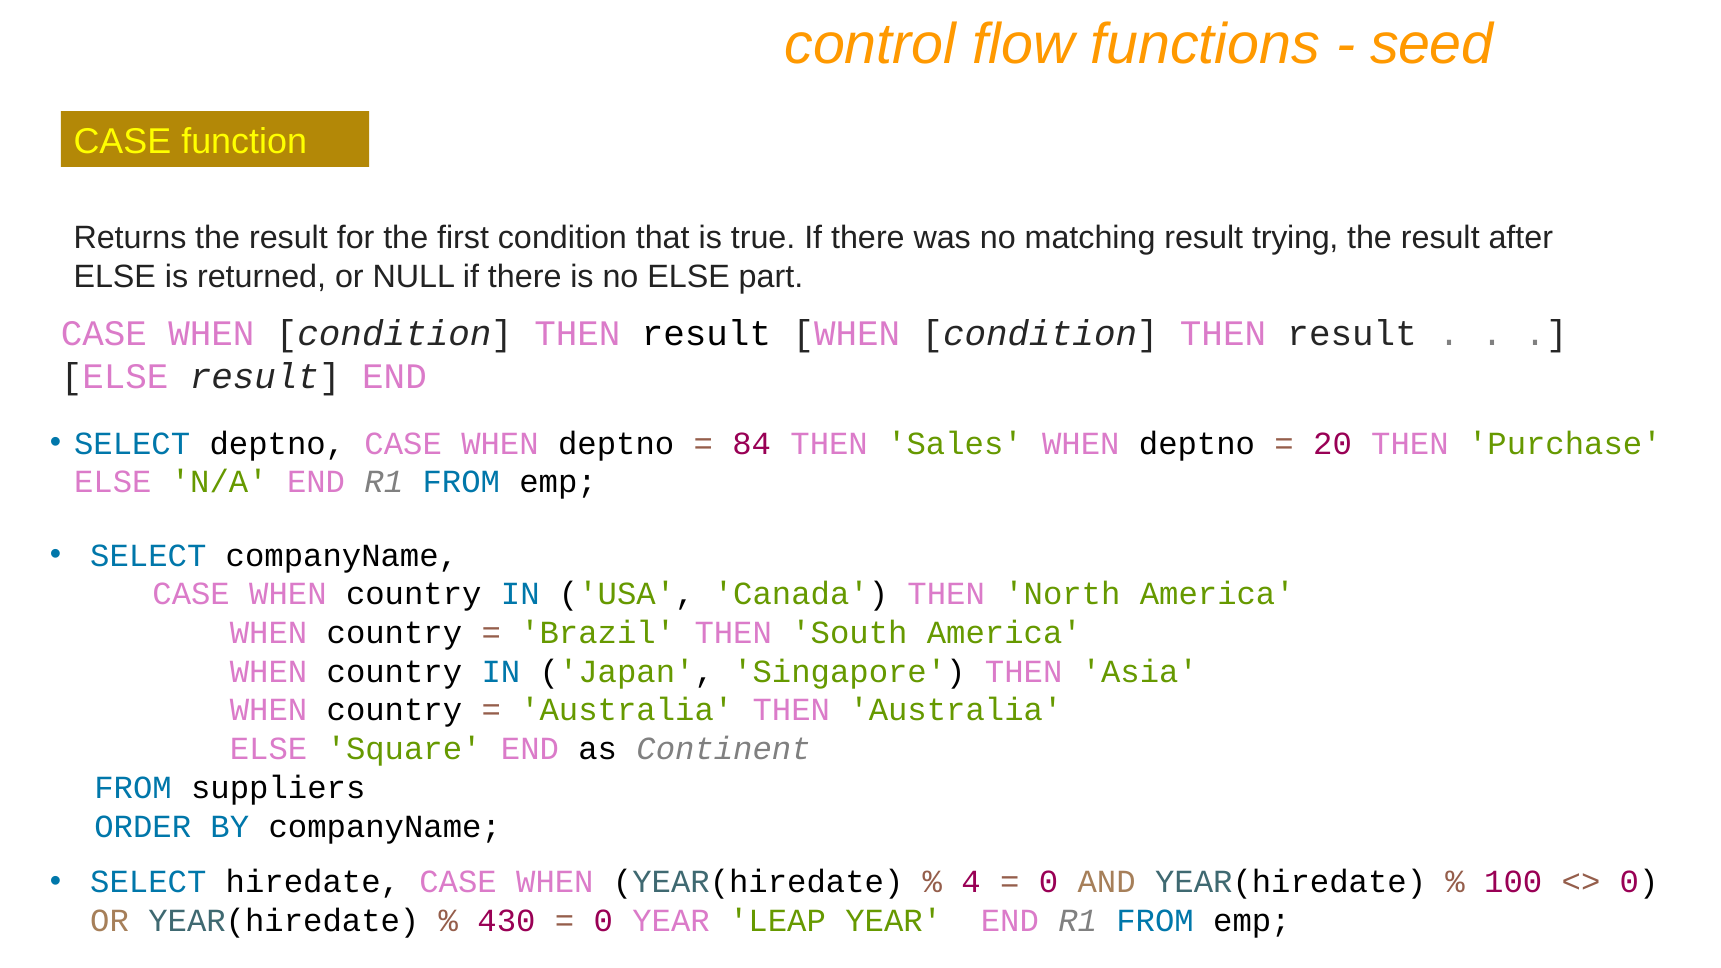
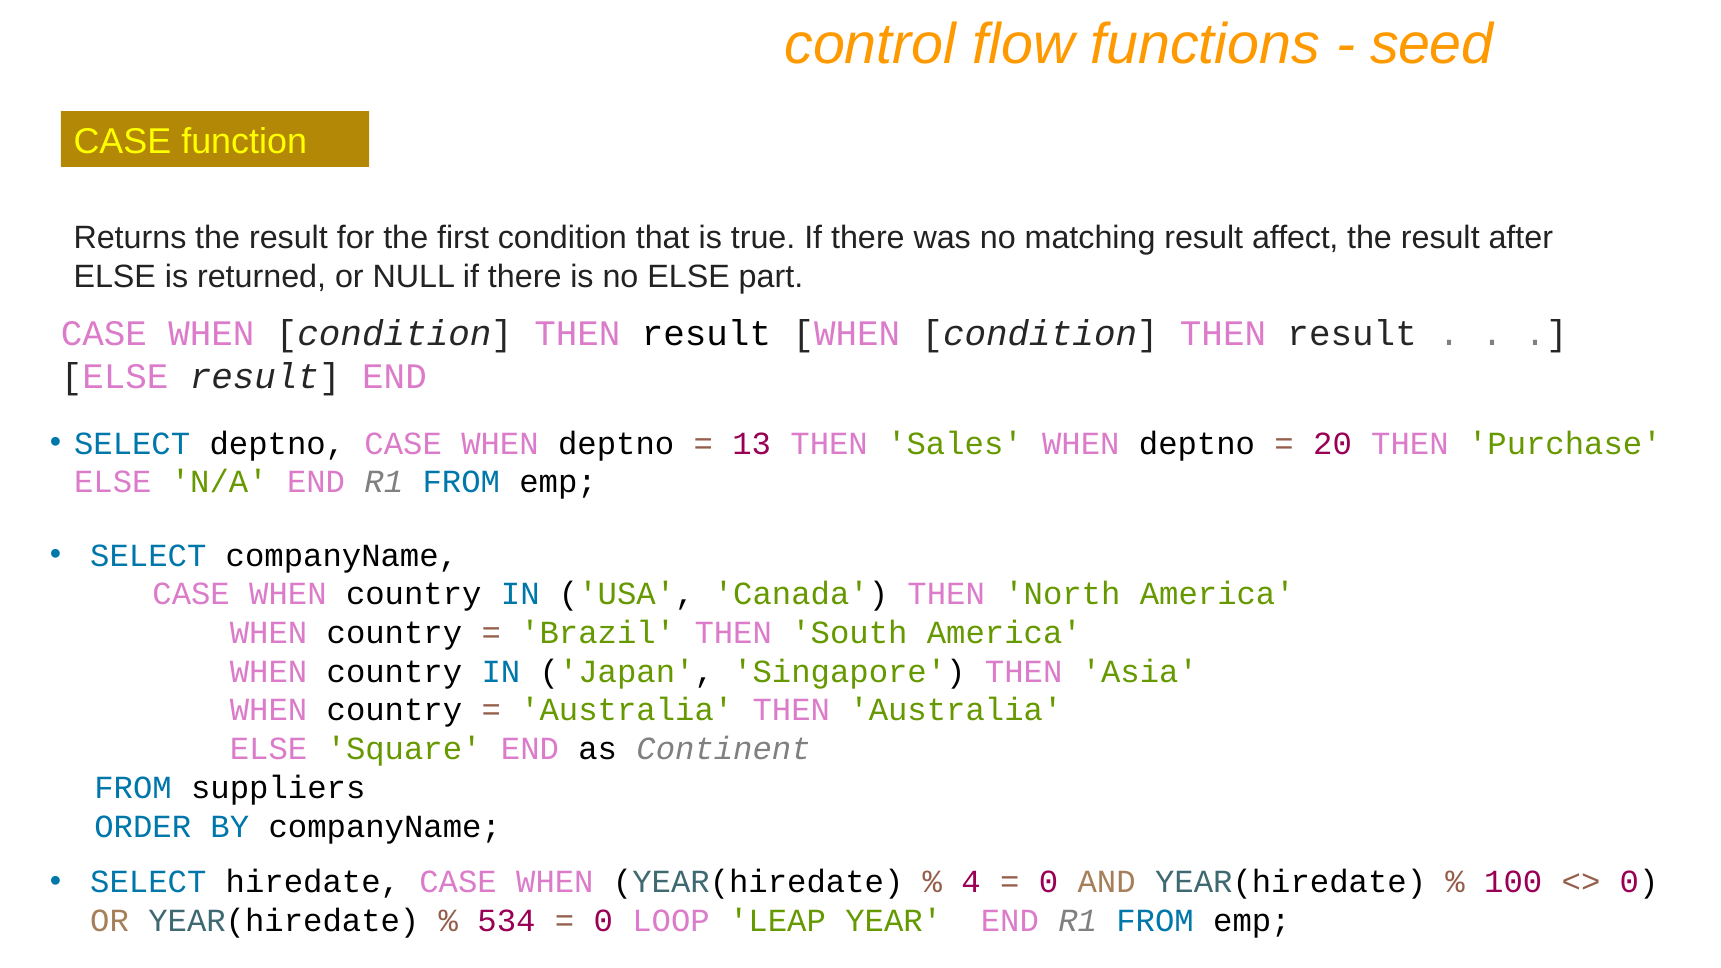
trying: trying -> affect (1295, 238)
84: 84 -> 13 (752, 444)
430: 430 -> 534 (506, 921)
0 YEAR: YEAR -> LOOP (671, 921)
